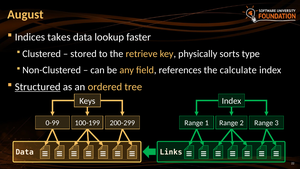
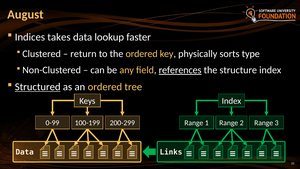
stored: stored -> return (83, 54)
the retrieve: retrieve -> ordered (142, 54)
references underline: none -> present (180, 70)
calculate: calculate -> structure (238, 70)
